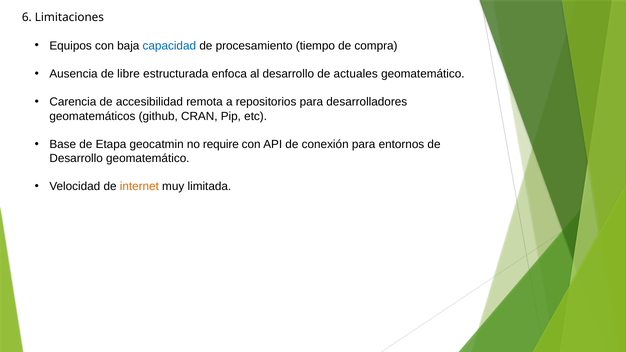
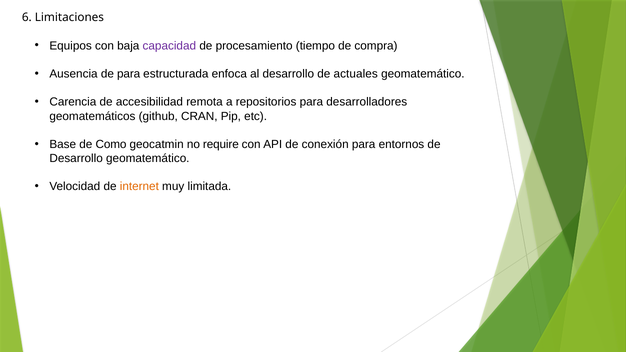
capacidad colour: blue -> purple (169, 46)
de libre: libre -> para (129, 74)
Etapa: Etapa -> Como (111, 144)
